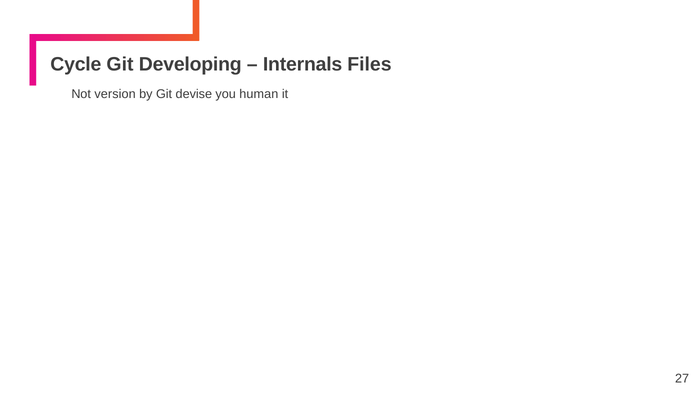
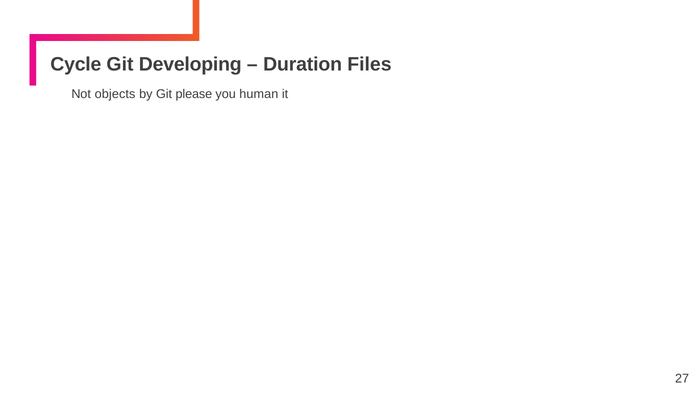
Internals: Internals -> Duration (303, 65)
version: version -> objects (115, 94)
devise: devise -> please (194, 94)
